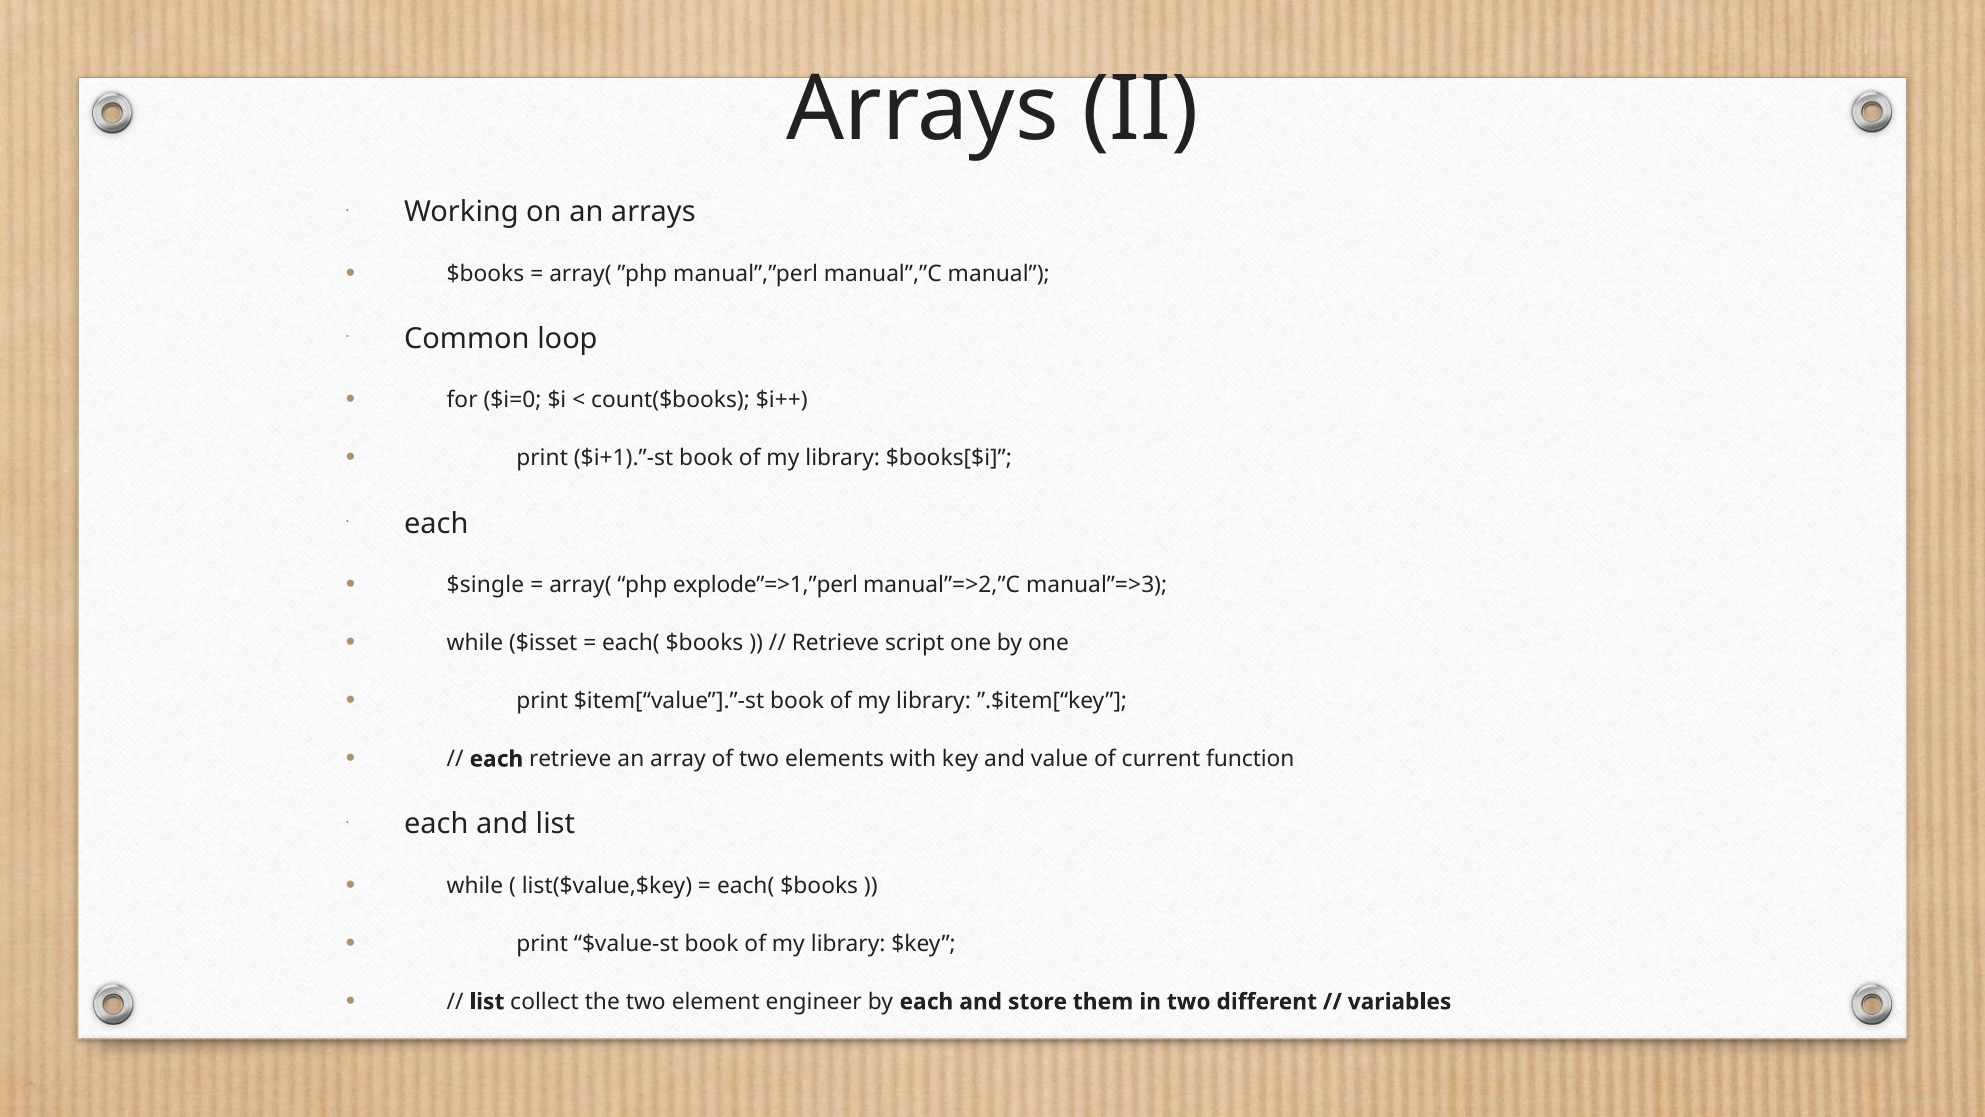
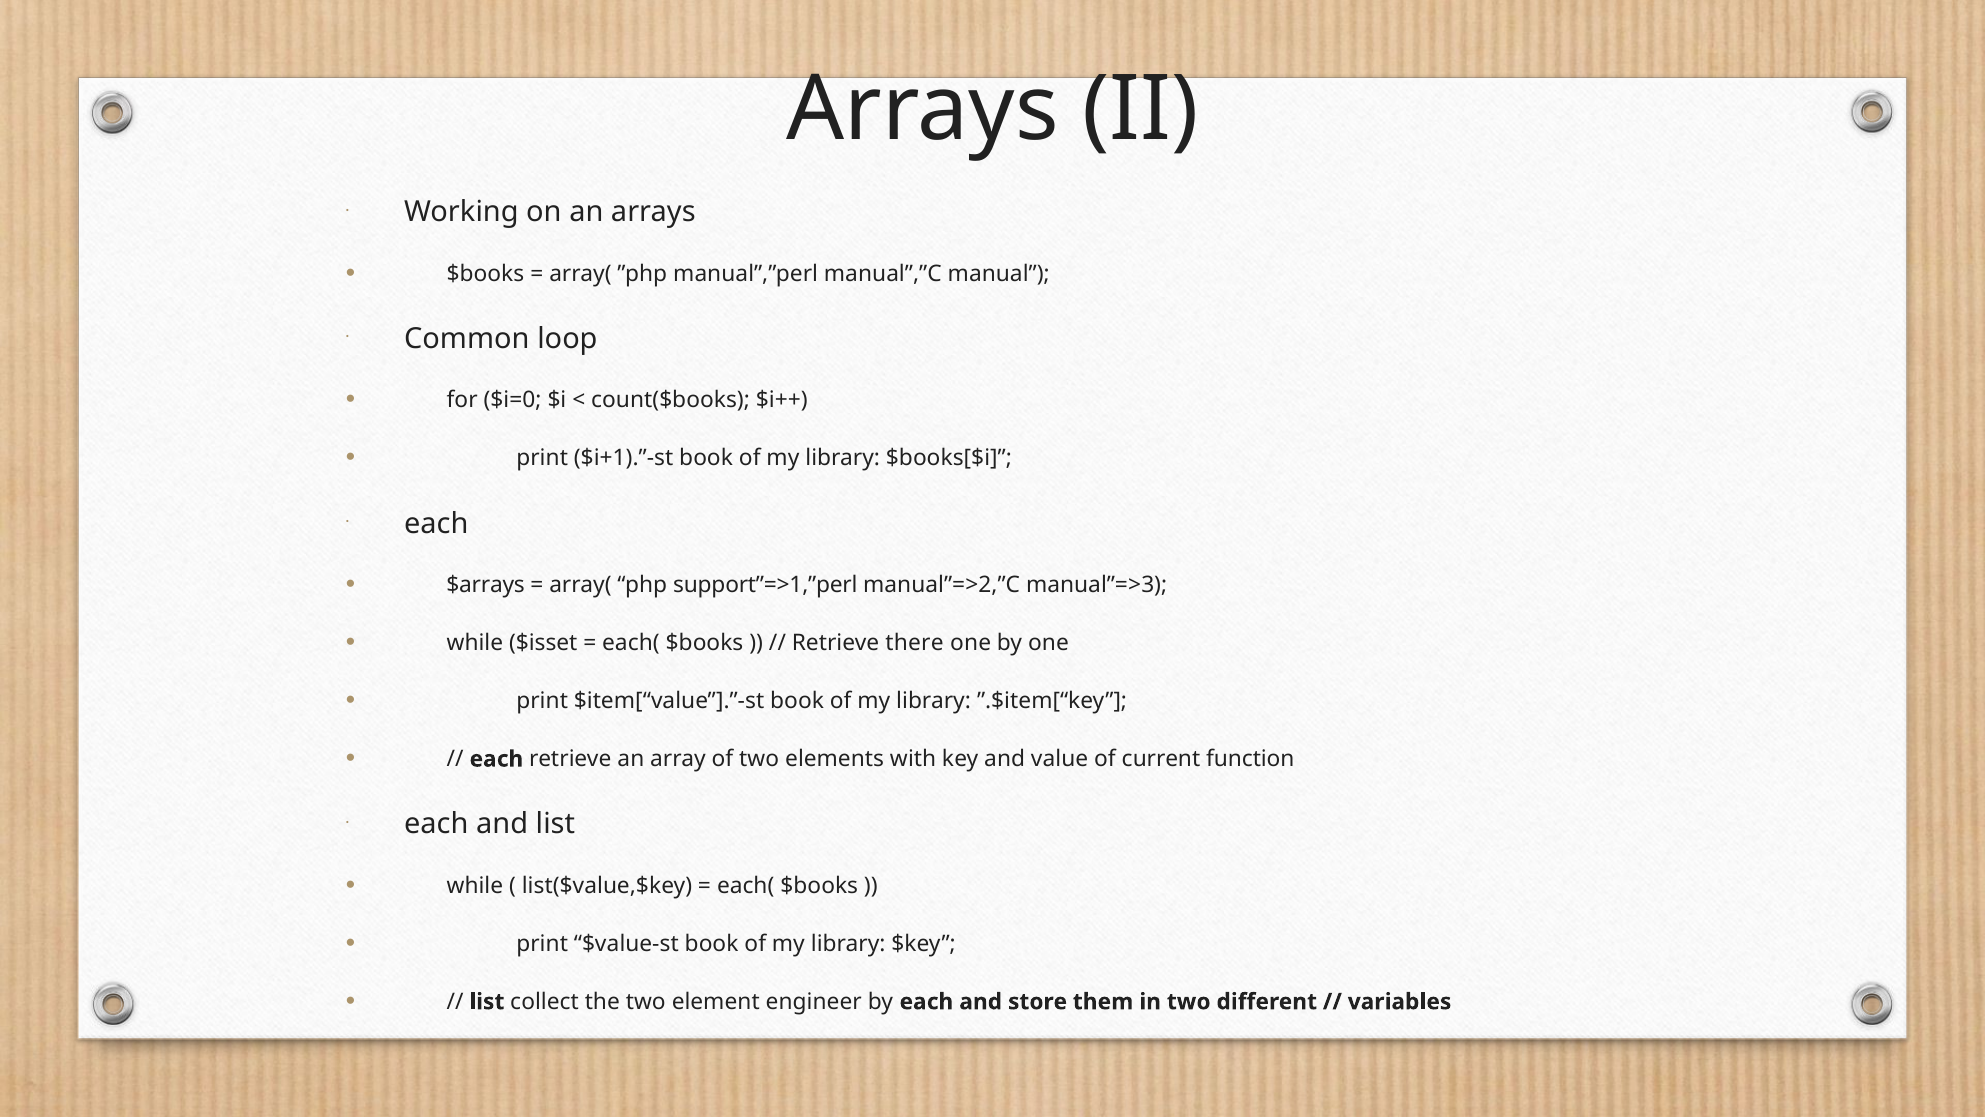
$single: $single -> $arrays (486, 585)
explode”=>1,”perl: explode”=>1,”perl -> support”=>1,”perl (765, 585)
script: script -> there (915, 643)
